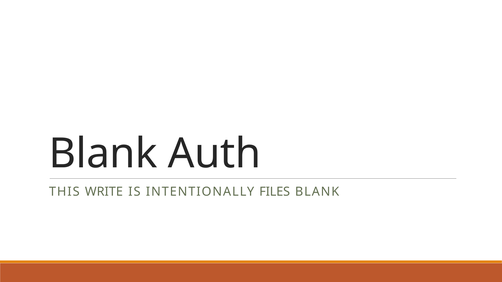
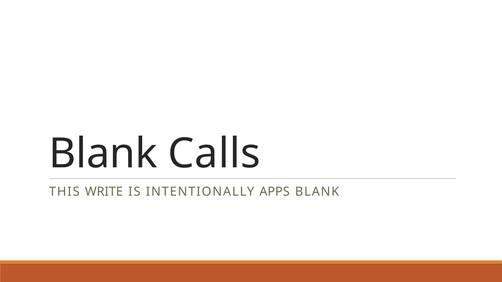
Auth: Auth -> Calls (214, 154)
FILES: FILES -> APPS (275, 192)
